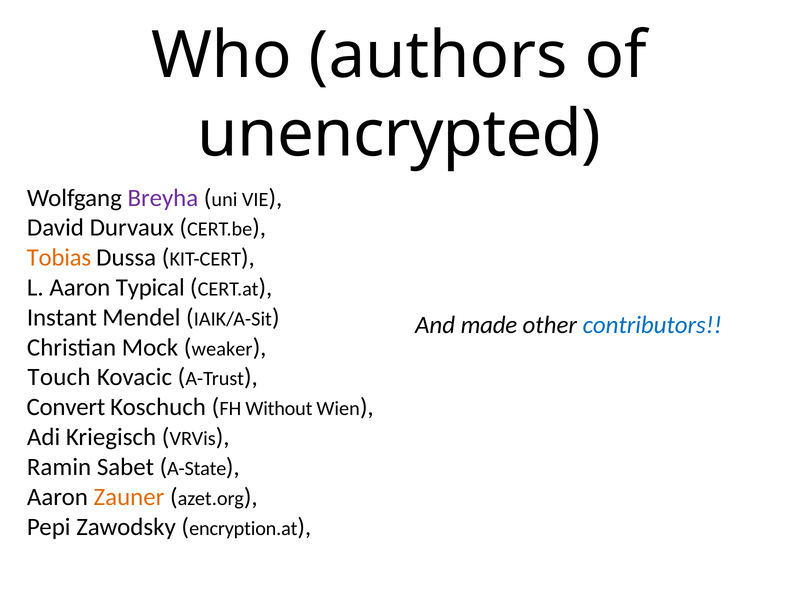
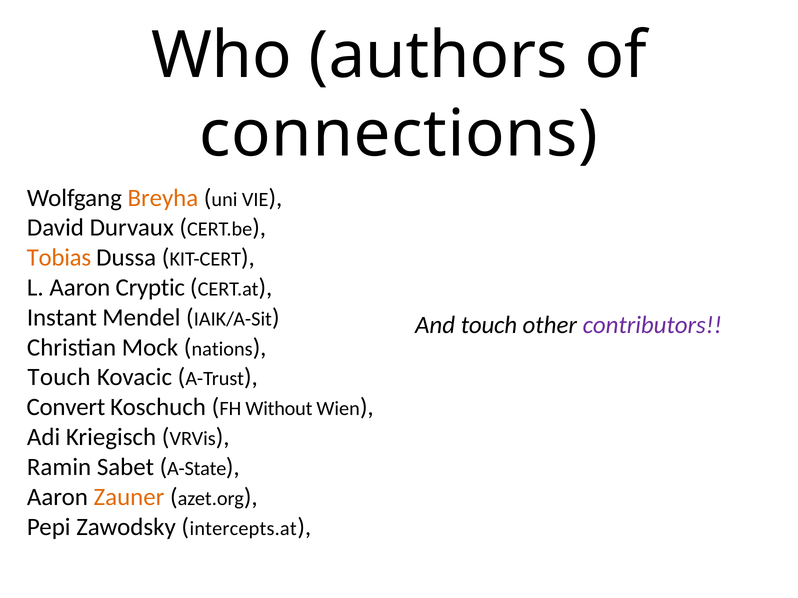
unencrypted: unencrypted -> connections (399, 134)
Breyha colour: purple -> orange (163, 198)
Typical: Typical -> Cryptic (150, 288)
And made: made -> touch (489, 325)
contributors colour: blue -> purple (652, 325)
weaker: weaker -> nations (222, 349)
encryption.at: encryption.at -> intercepts.at (243, 529)
